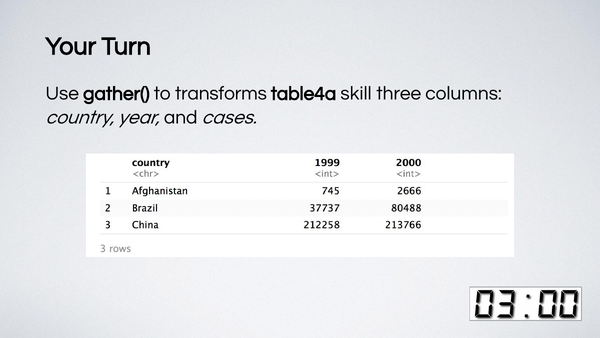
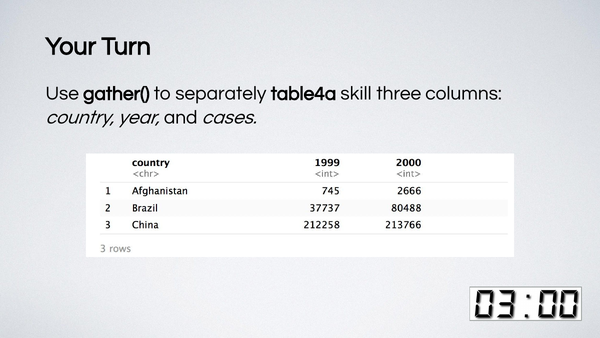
transforms: transforms -> separately (221, 93)
